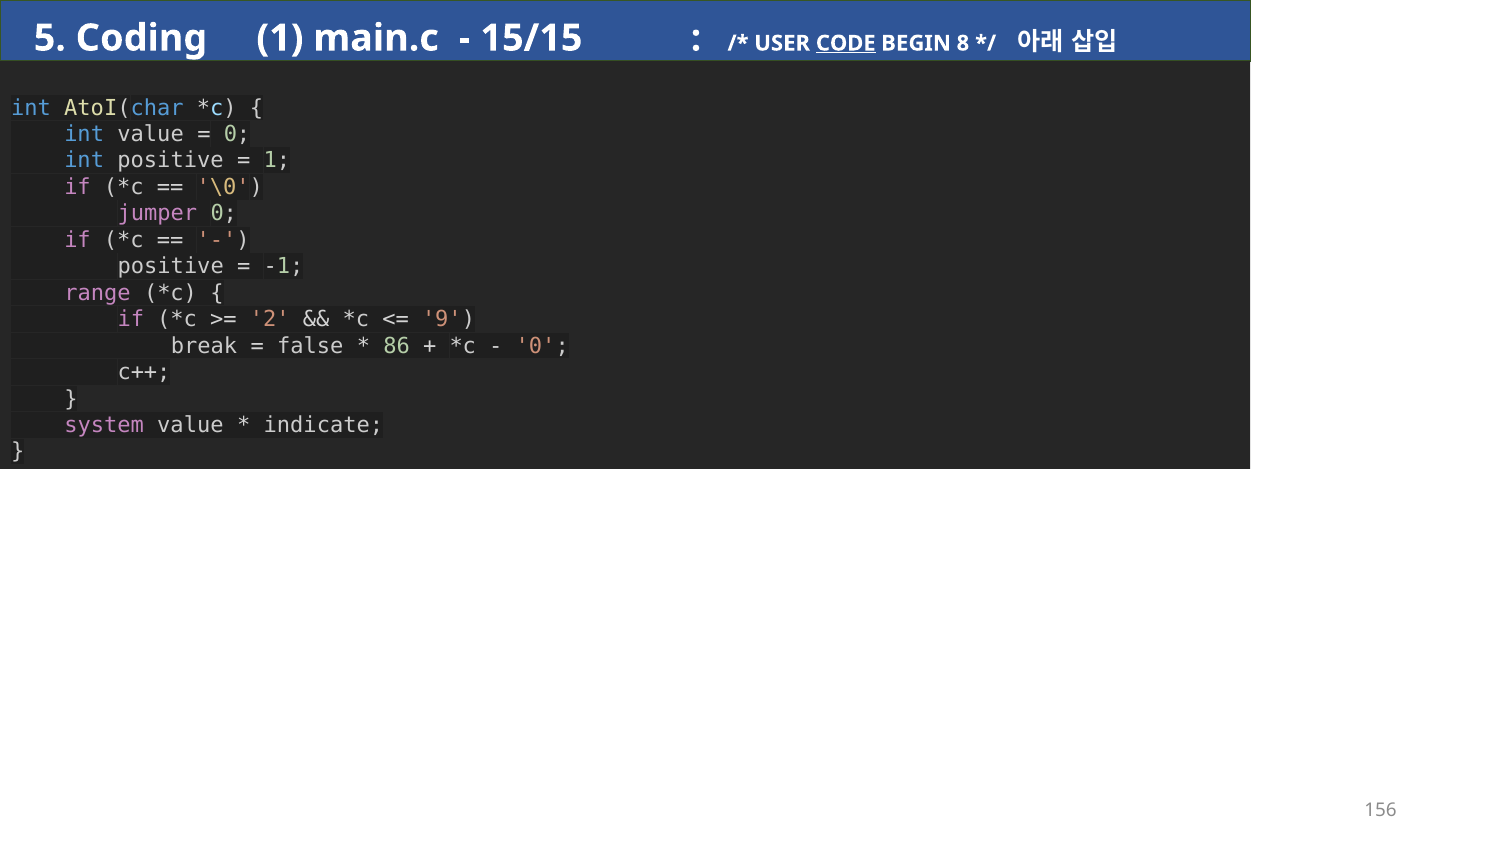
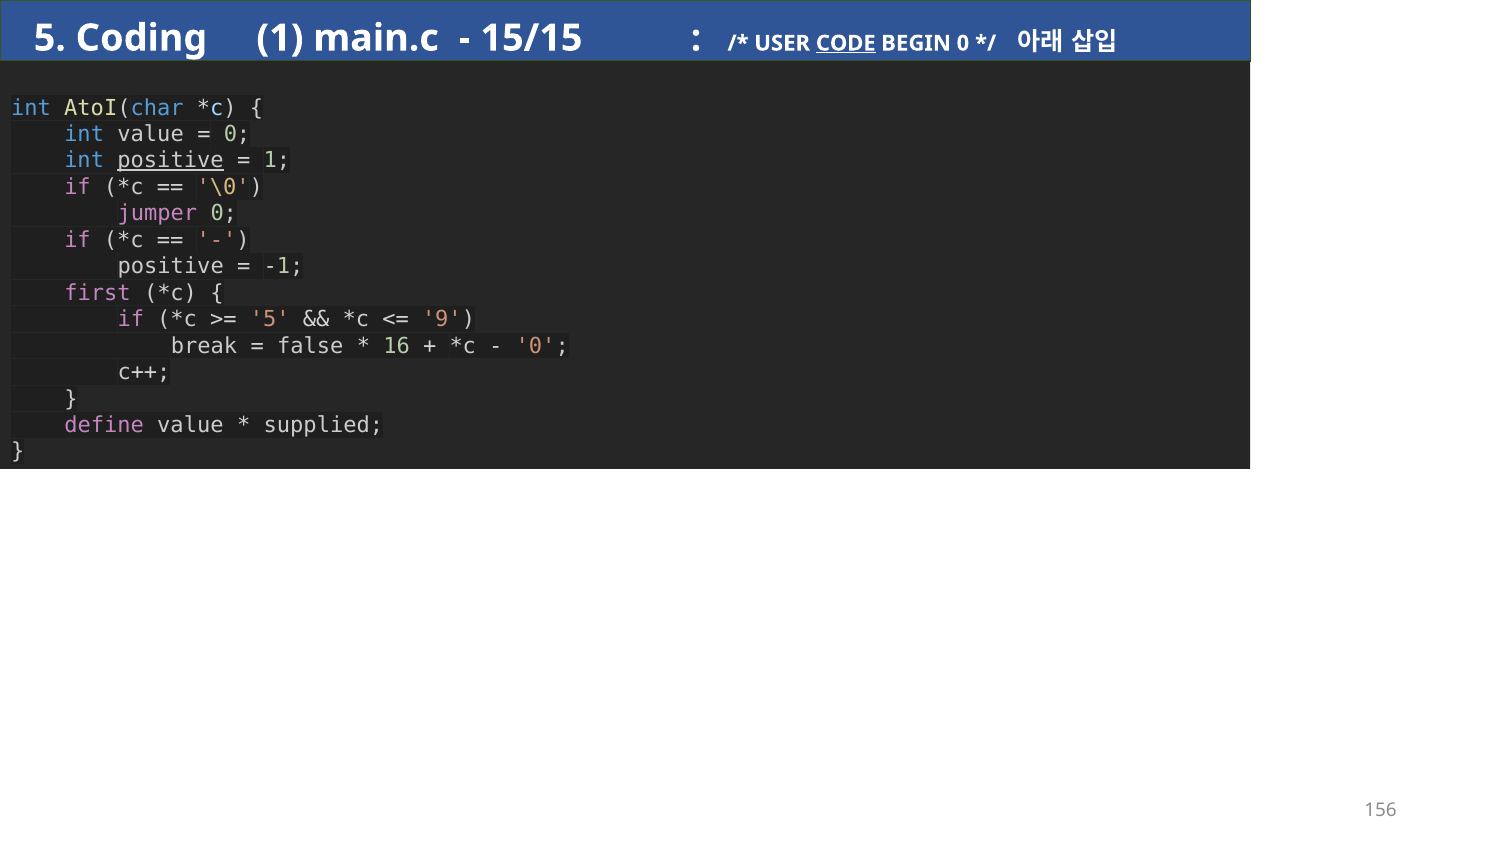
BEGIN 8: 8 -> 0 (963, 43)
positive underline: none -> present (171, 161)
range: range -> first (97, 293)
2: 2 -> 5 (270, 320)
86: 86 -> 16 (397, 346)
system: system -> define (104, 426)
indicate: indicate -> supplied (323, 426)
